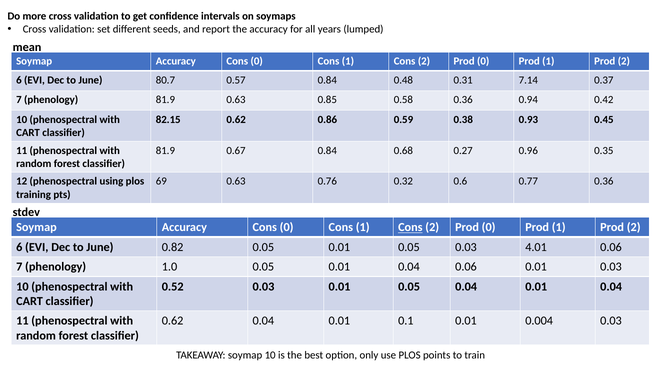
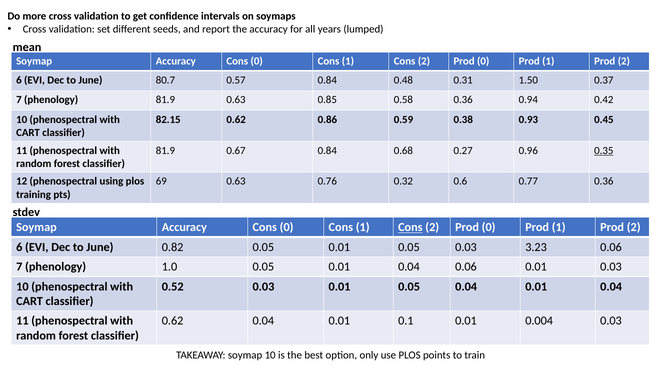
7.14: 7.14 -> 1.50 (528, 80)
0.35 underline: none -> present (604, 151)
4.01: 4.01 -> 3.23 (536, 247)
